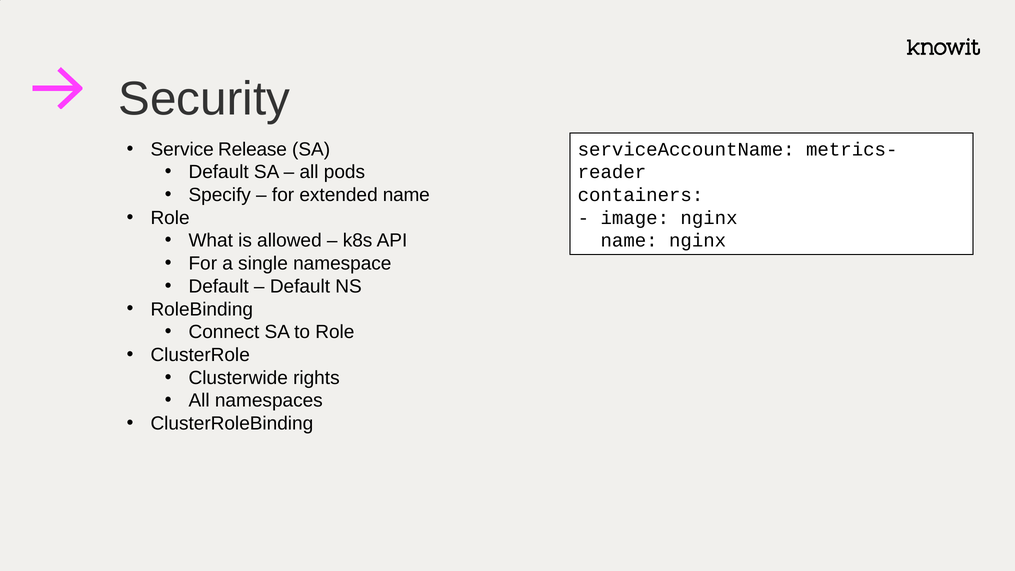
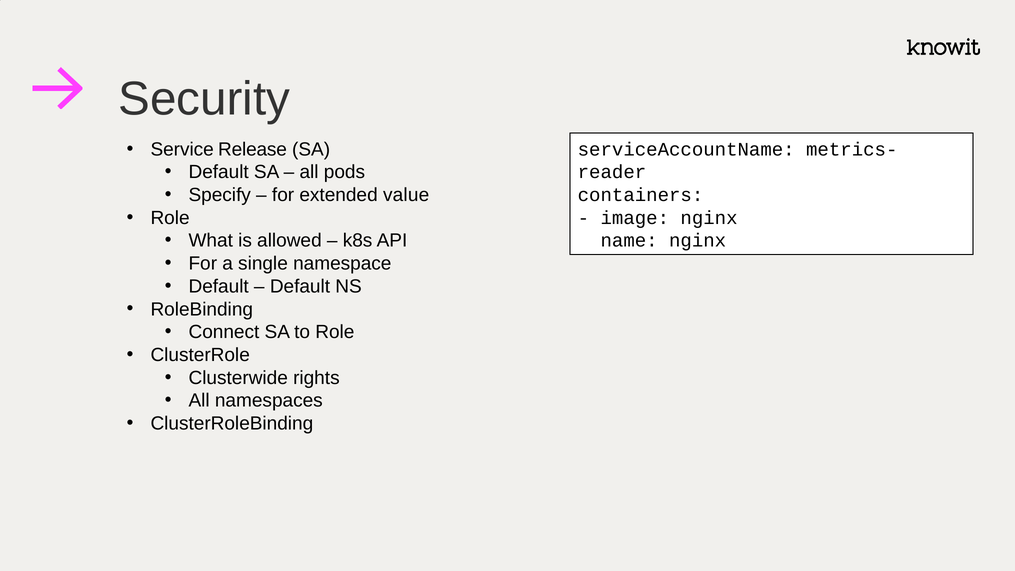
extended name: name -> value (406, 195)
